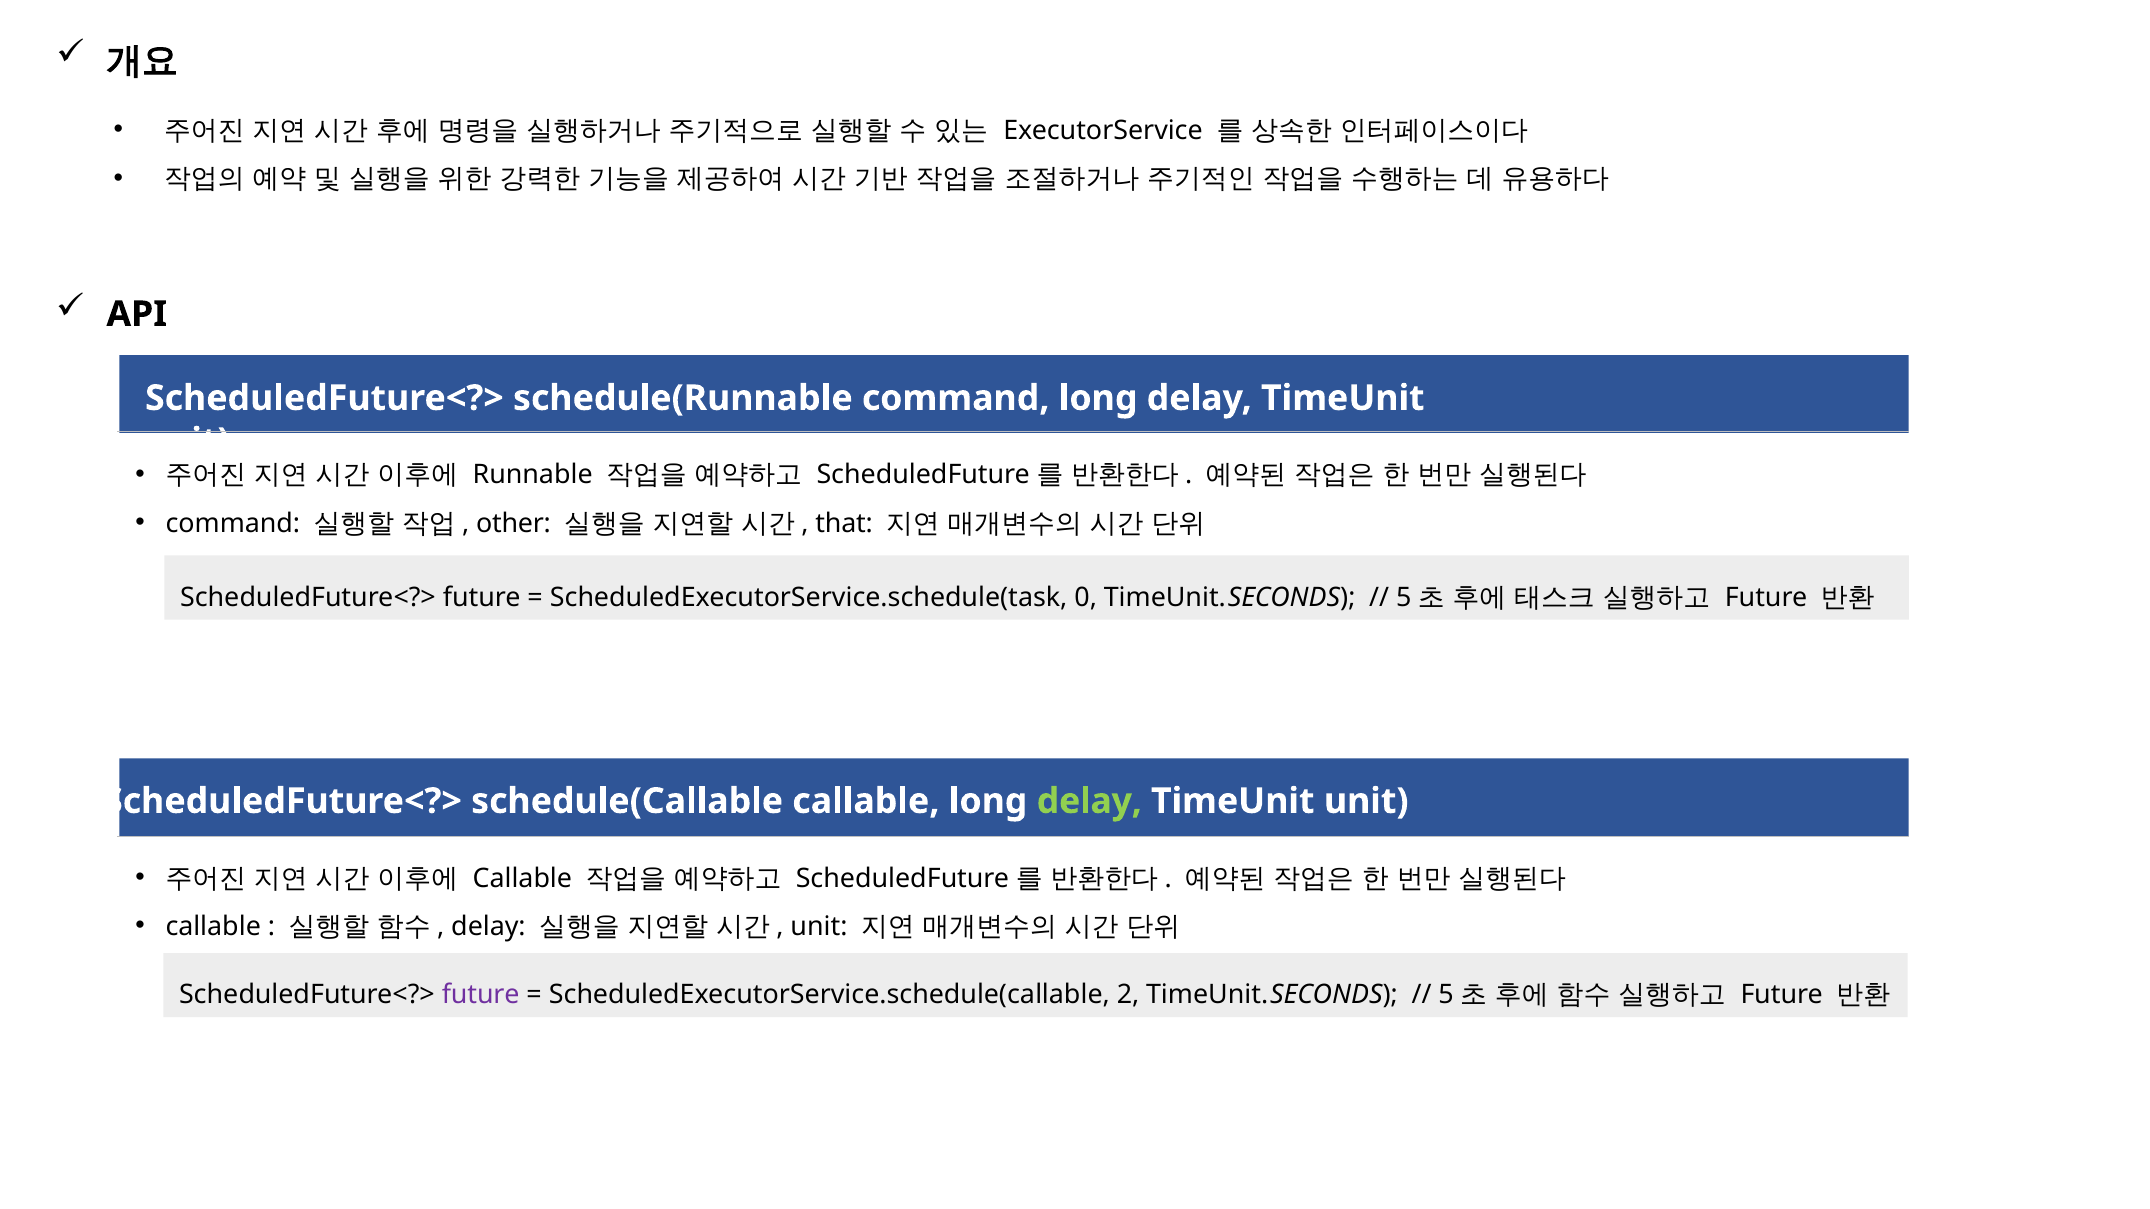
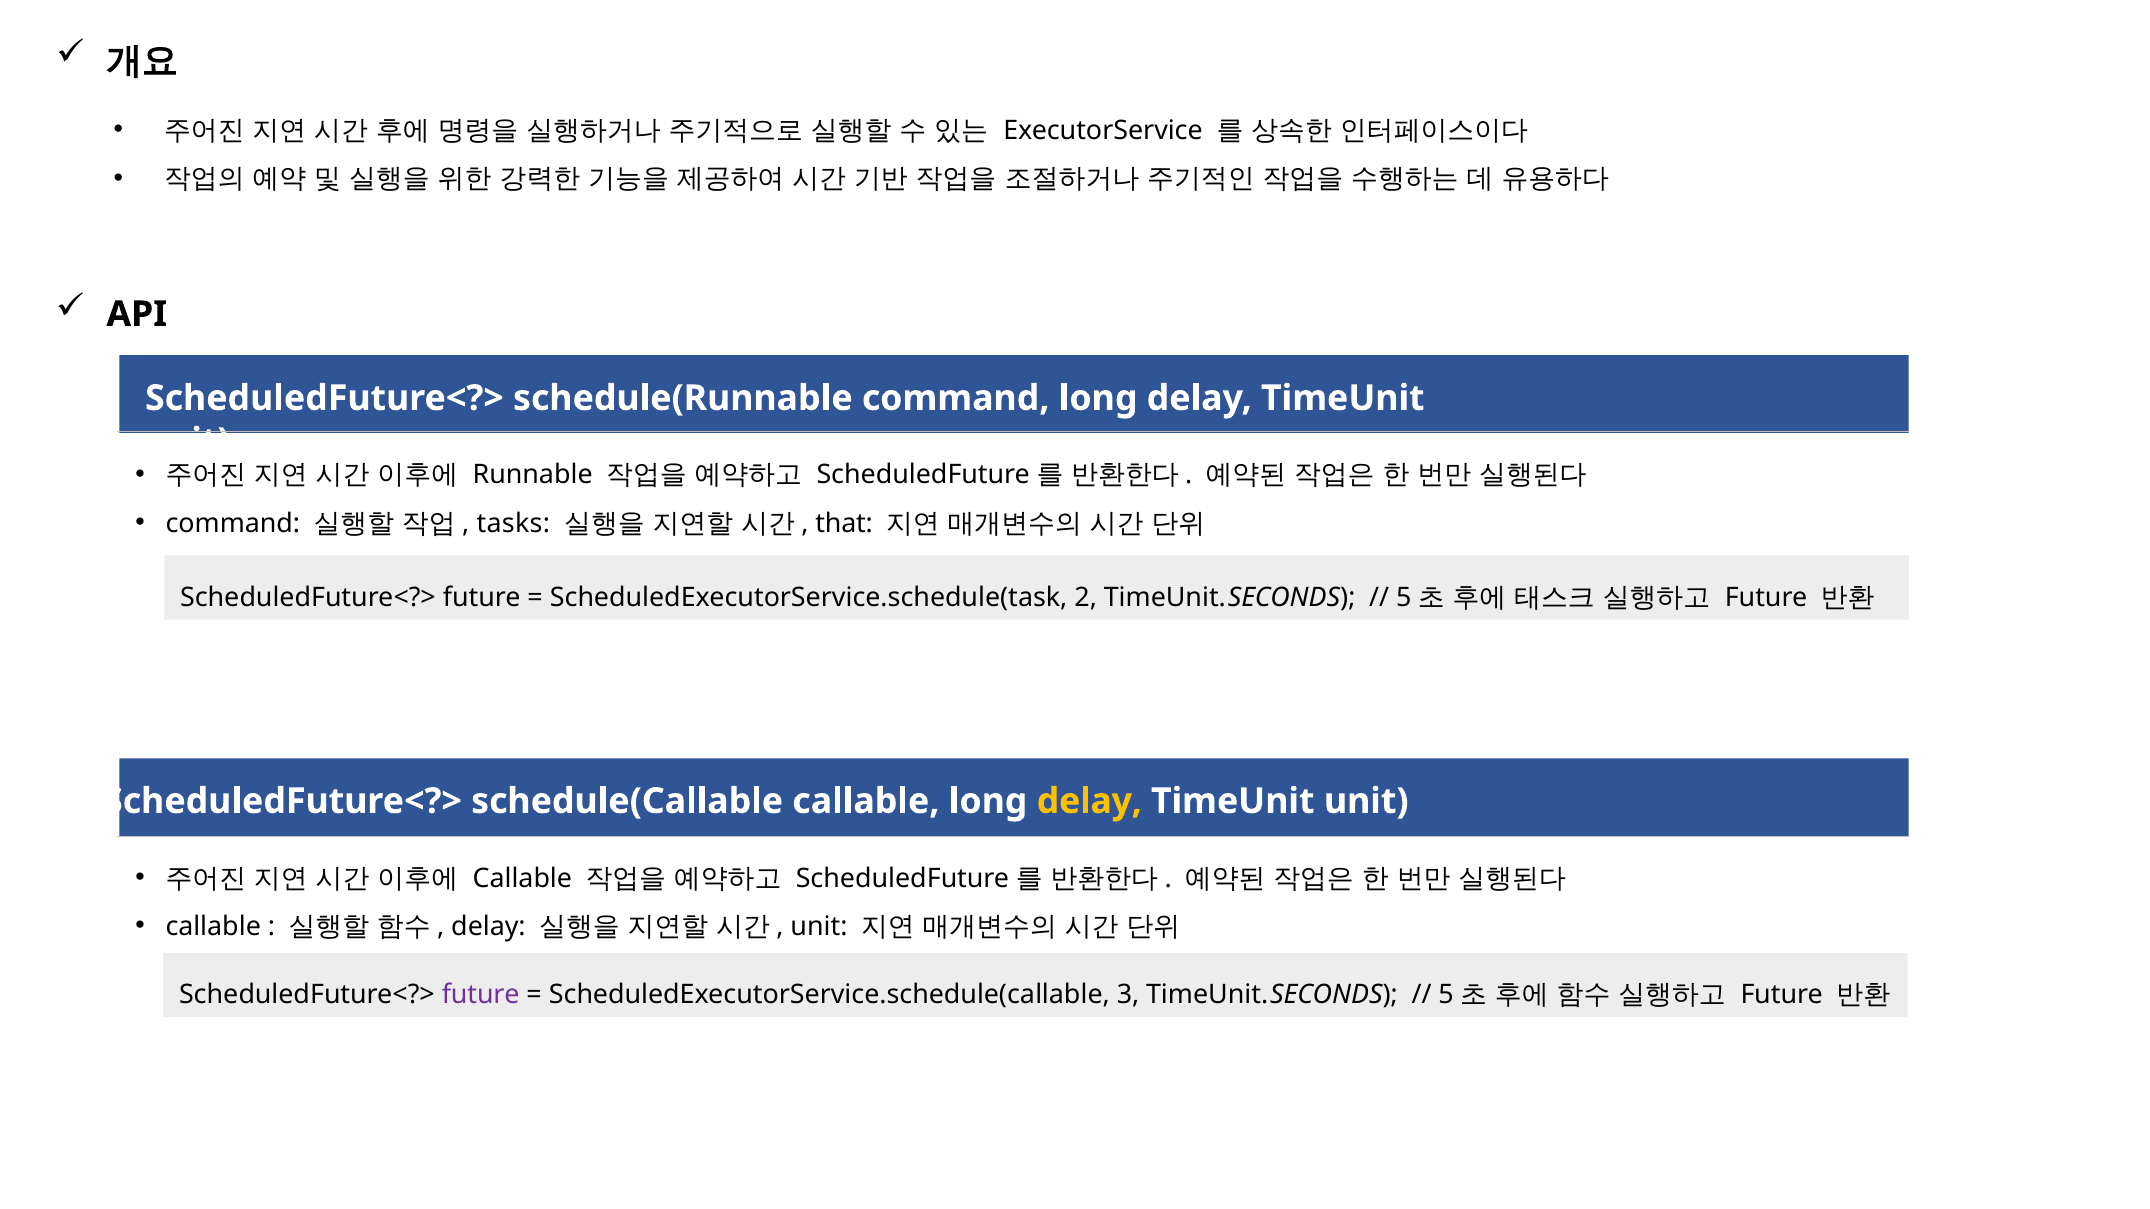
other: other -> tasks (513, 523)
0: 0 -> 2 (1086, 598)
delay colour: light green -> yellow (1089, 801)
2: 2 -> 3 (1128, 995)
